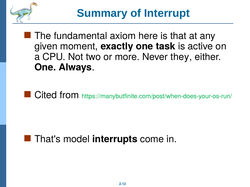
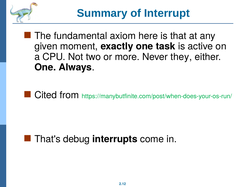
model: model -> debug (76, 140)
